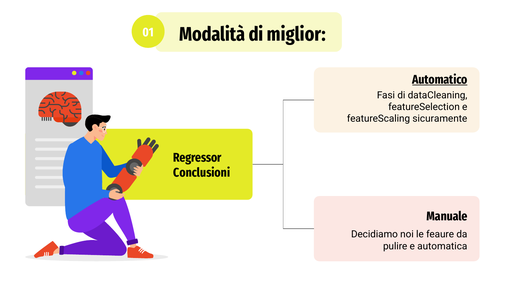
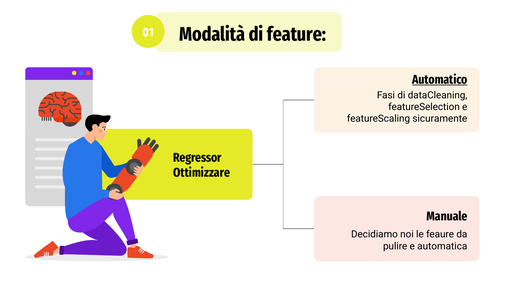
miglior: miglior -> feature (297, 34)
Conclusioni: Conclusioni -> Ottimizzare (202, 173)
